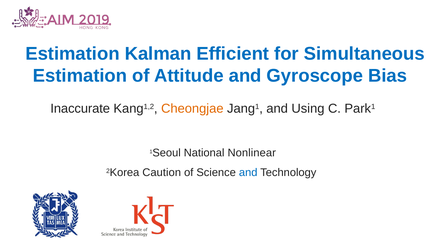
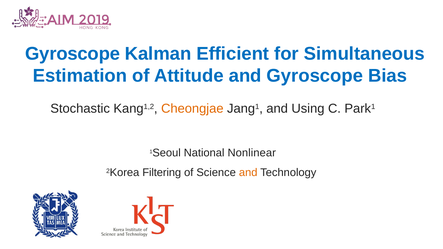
Estimation: Estimation -> Gyroscope (73, 54)
Inaccurate: Inaccurate -> Stochastic (80, 109)
Caution: Caution -> Filtering (162, 173)
and colour: blue -> orange (248, 173)
